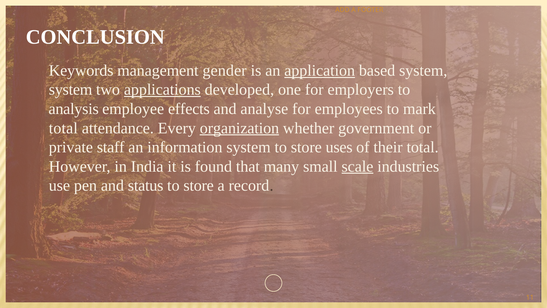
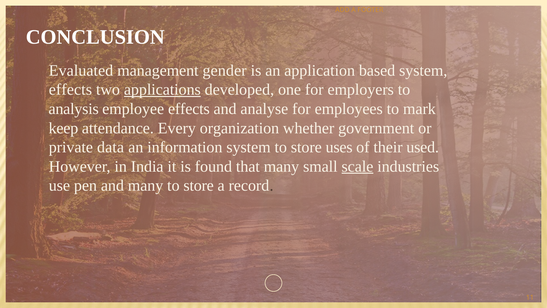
Keywords: Keywords -> Evaluated (81, 70)
application underline: present -> none (320, 70)
system: system -> effects (70, 90)
total: total -> keep (63, 128)
organization underline: present -> none (239, 128)
staff: staff -> data (111, 147)
their total: total -> used (423, 147)
and status: status -> many (146, 185)
